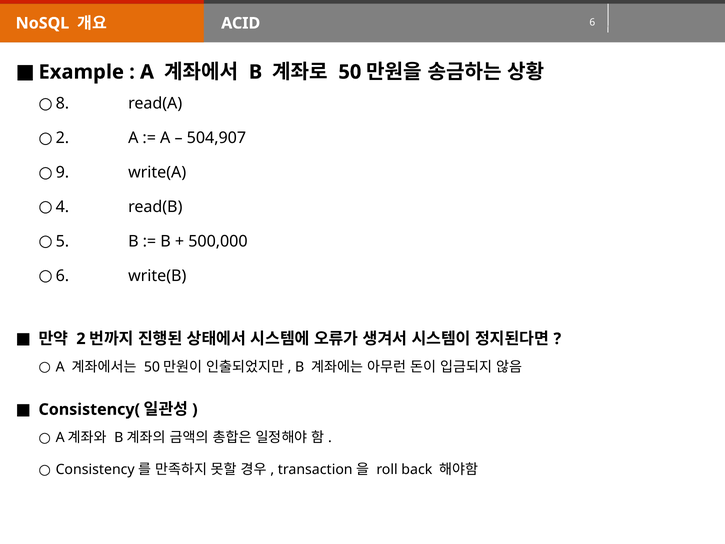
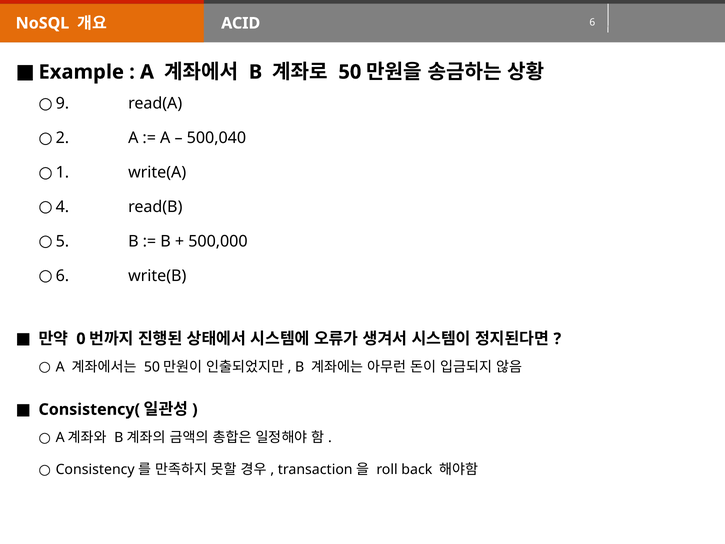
8: 8 -> 9 (62, 104)
504,907: 504,907 -> 500,040 (216, 138)
9: 9 -> 1 (62, 172)
2: 2 -> 0 (81, 339)
